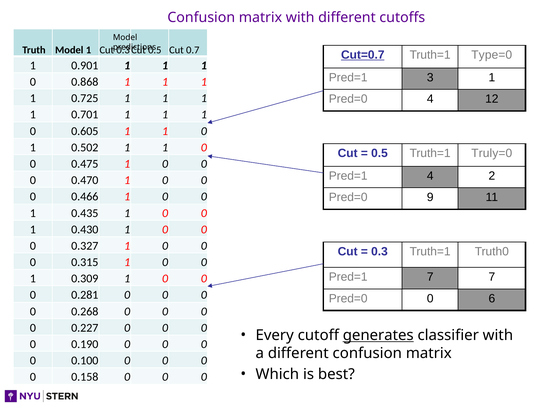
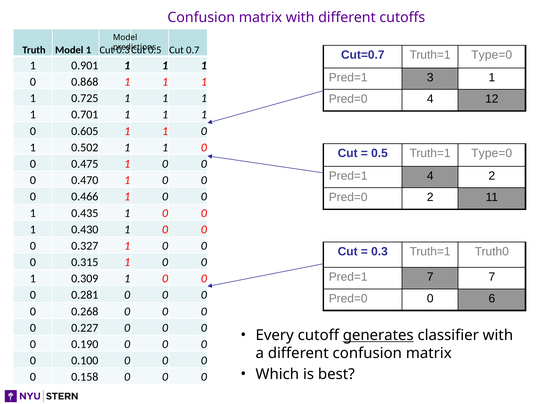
Cut=0.7 underline: present -> none (363, 55)
0.5 Truth=1 Truly=0: Truly=0 -> Type=0 (492, 153)
Pred=0 9: 9 -> 2 (430, 197)
